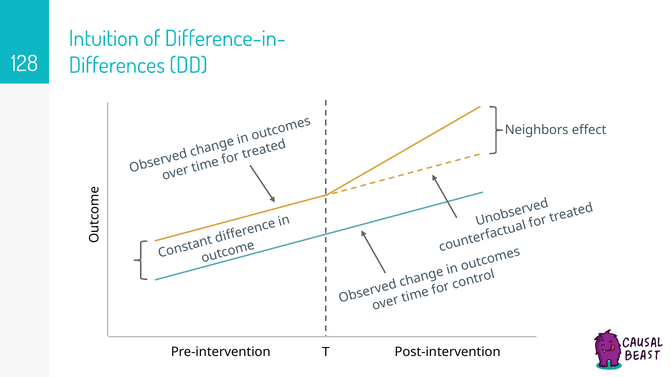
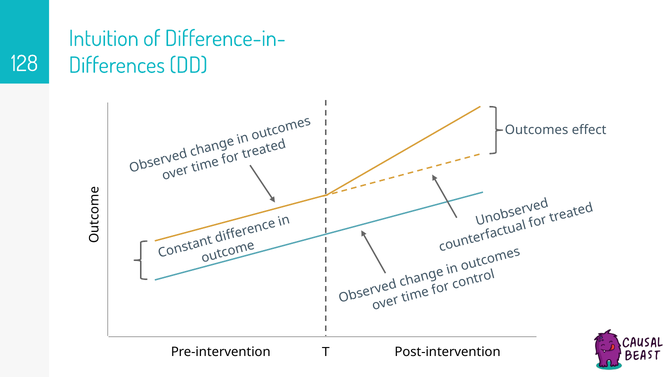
Neighbors: Neighbors -> Outcomes (537, 130)
